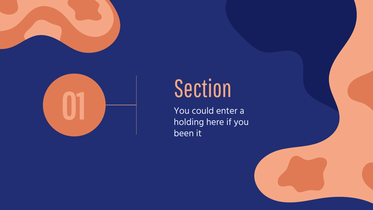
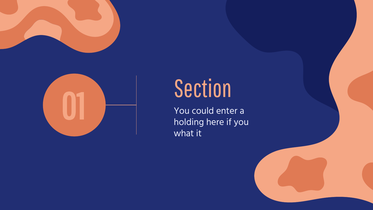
been: been -> what (184, 133)
